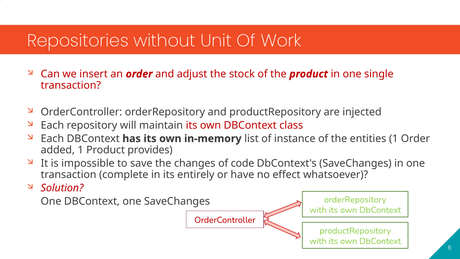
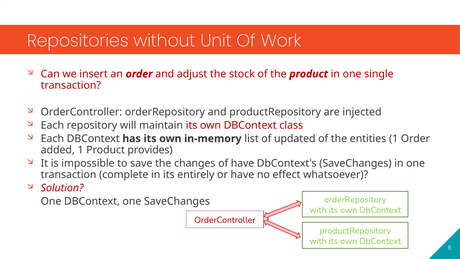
instance: instance -> updated (295, 139)
of code: code -> have (243, 163)
